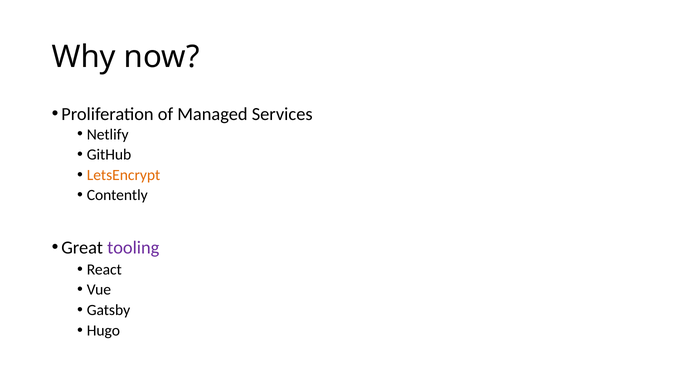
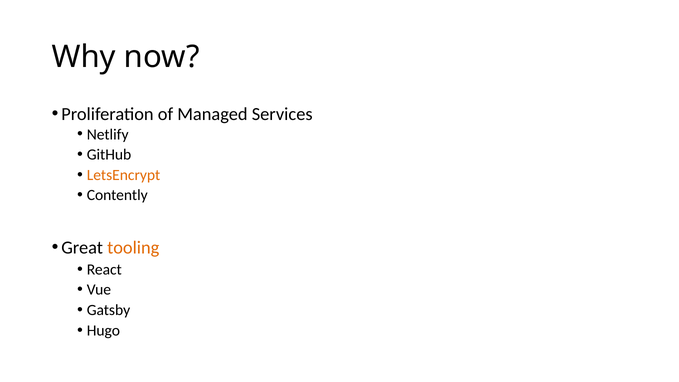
tooling colour: purple -> orange (133, 248)
